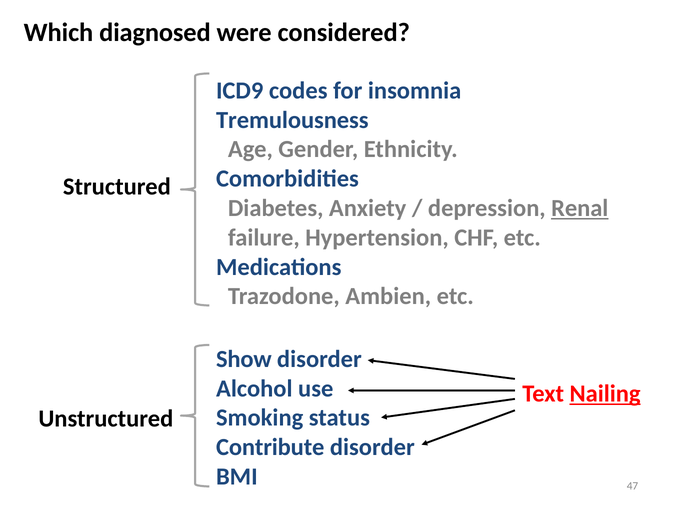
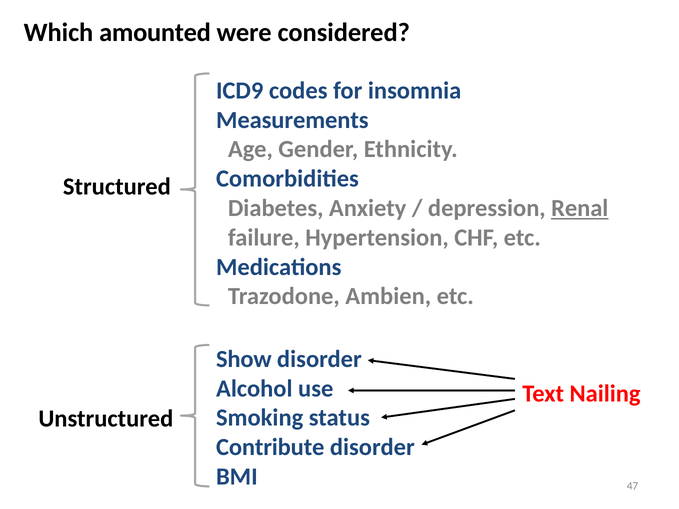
diagnosed: diagnosed -> amounted (155, 32)
Tremulousness: Tremulousness -> Measurements (292, 120)
Nailing underline: present -> none (605, 394)
